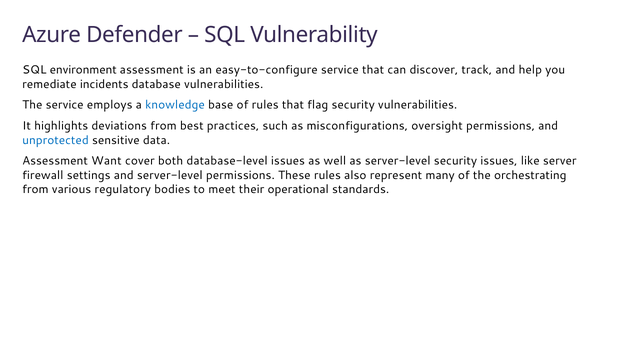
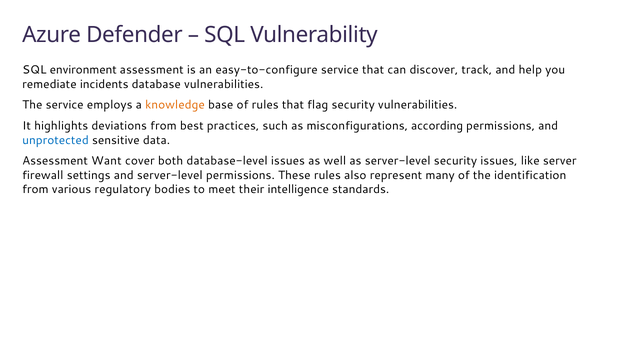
knowledge colour: blue -> orange (175, 105)
oversight: oversight -> according (437, 126)
orchestrating: orchestrating -> identification (530, 176)
operational: operational -> intelligence (298, 190)
